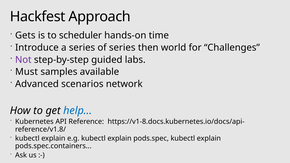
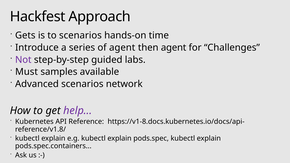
to scheduler: scheduler -> scenarios (80, 35)
of series: series -> agent (122, 48)
then world: world -> agent (174, 48)
help colour: blue -> purple (78, 111)
